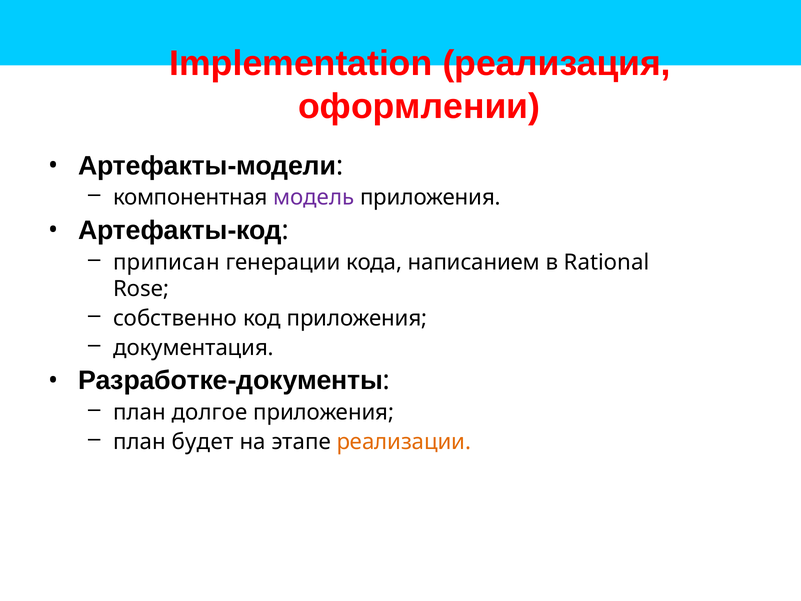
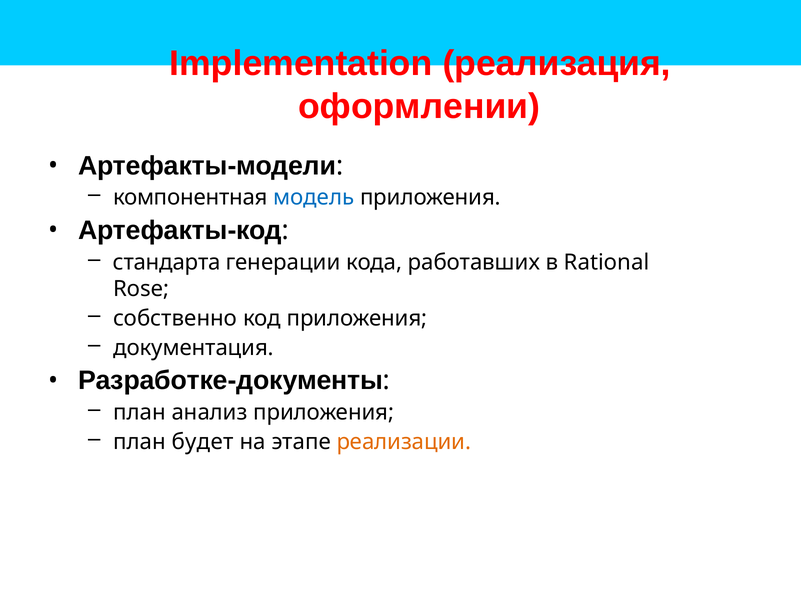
модель colour: purple -> blue (314, 198)
приписан: приписан -> стандарта (167, 262)
написанием: написанием -> работавших (474, 262)
долгое: долгое -> анализ (210, 412)
